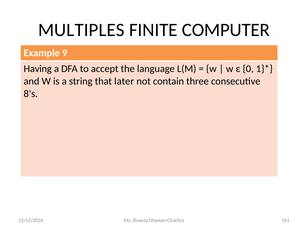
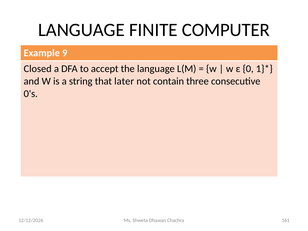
MULTIPLES: MULTIPLES -> LANGUAGE (81, 30)
Having: Having -> Closed (38, 69)
8's: 8's -> 0's (31, 94)
